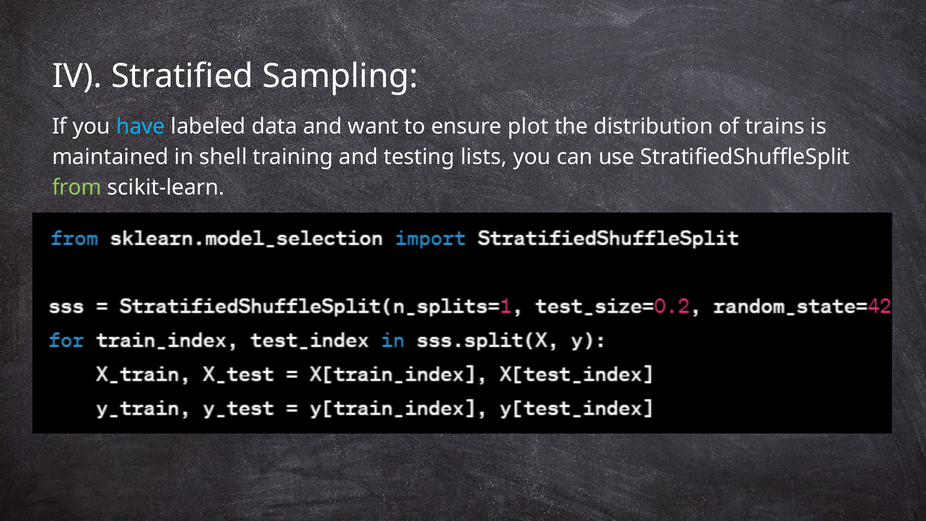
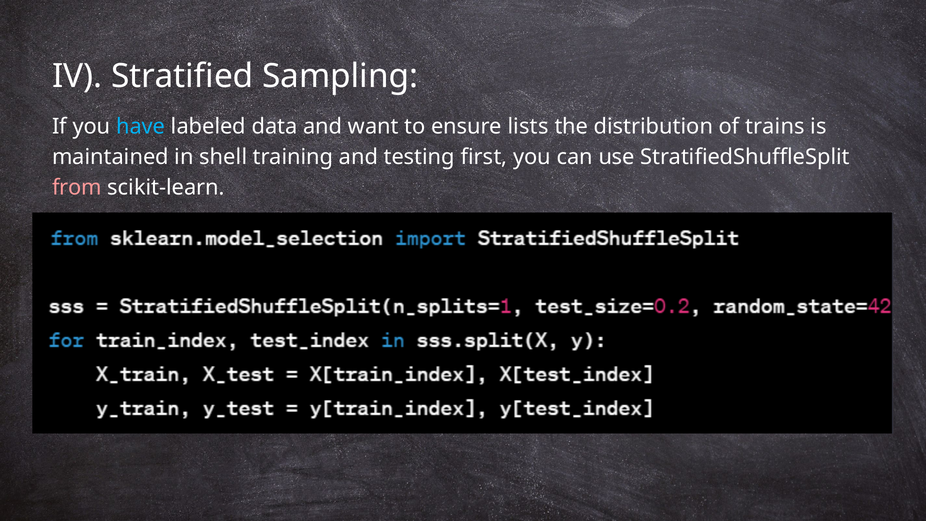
plot: plot -> lists (528, 126)
lists: lists -> first (484, 157)
from colour: light green -> pink (77, 188)
